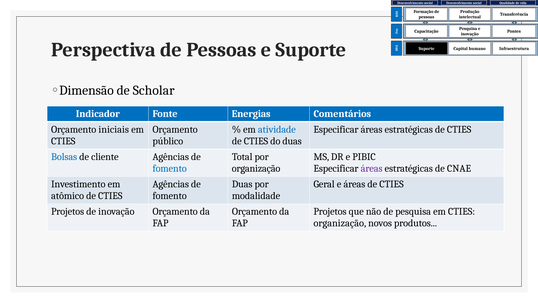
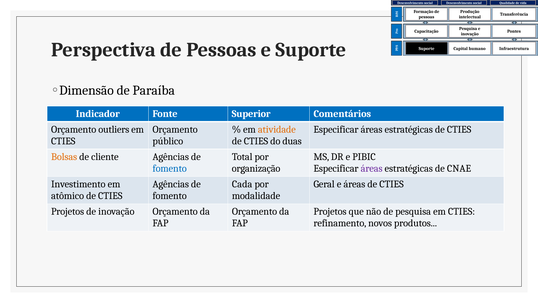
Scholar: Scholar -> Paraíba (154, 90)
Energias: Energias -> Superior (251, 114)
iniciais: iniciais -> outliers (114, 129)
atividade colour: blue -> orange (277, 129)
Bolsas colour: blue -> orange (64, 157)
Duas: Duas -> Cada (242, 184)
organização: organização -> refinamento (340, 223)
